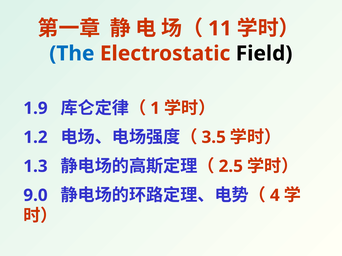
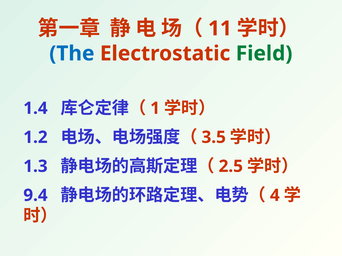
Field colour: black -> green (264, 54)
1.9: 1.9 -> 1.4 (35, 108)
9.0: 9.0 -> 9.4 (35, 196)
